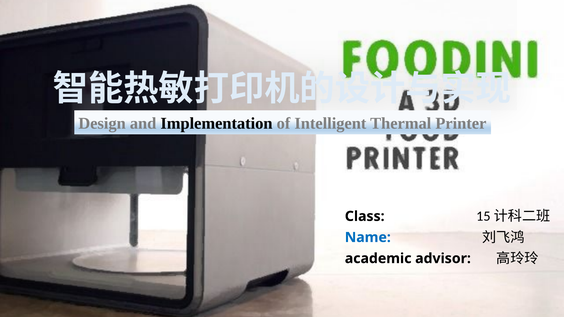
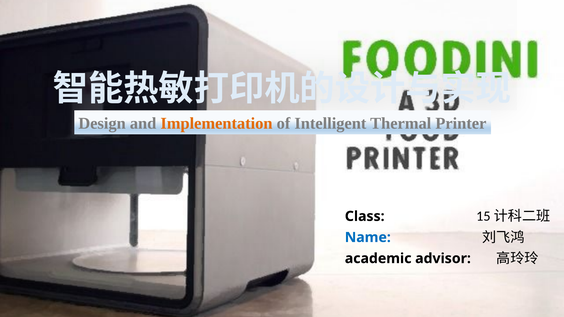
Implementation colour: black -> orange (216, 124)
